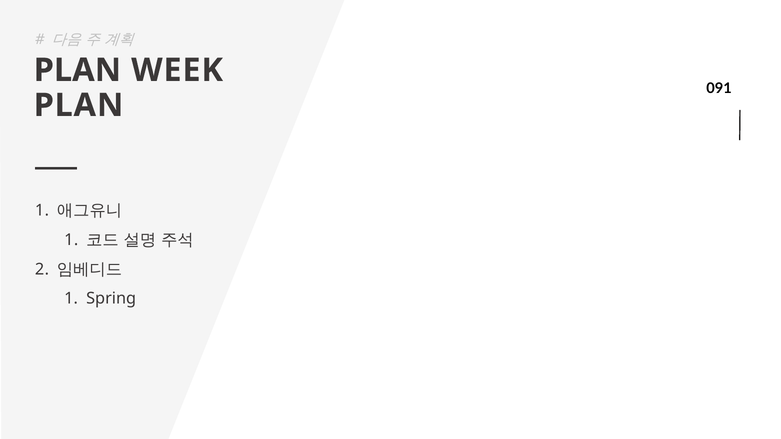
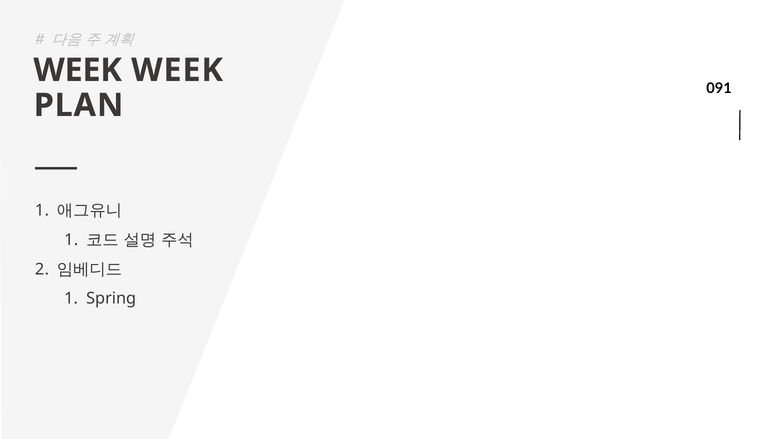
PLAN: PLAN -> WEEK (78, 70)
